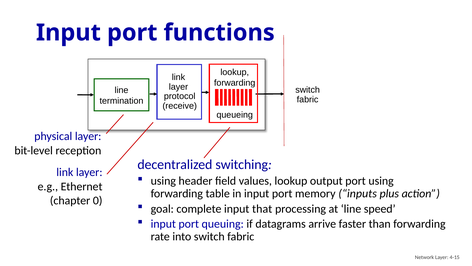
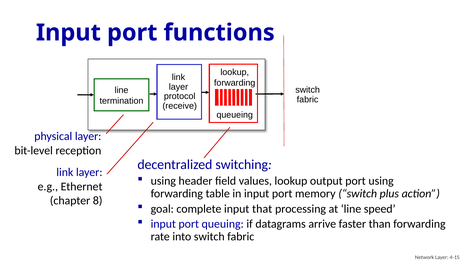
memory inputs: inputs -> switch (358, 193)
0: 0 -> 8 (98, 200)
